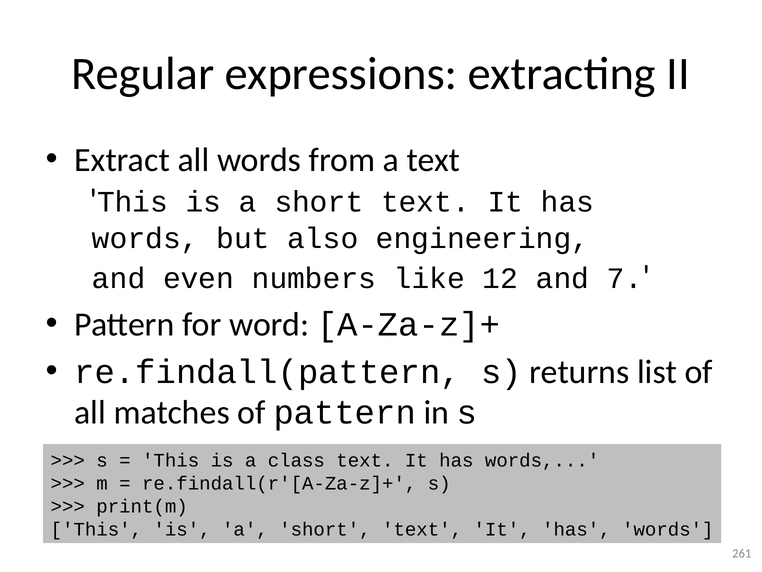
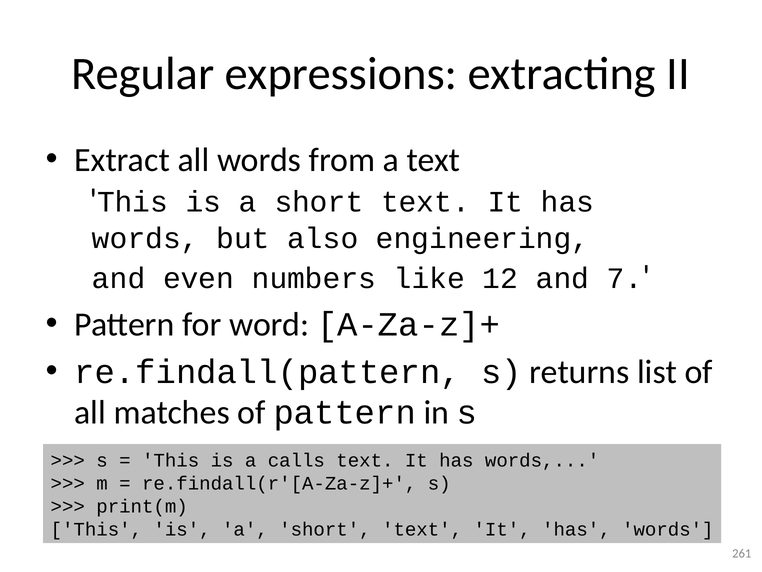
class: class -> calls (296, 460)
